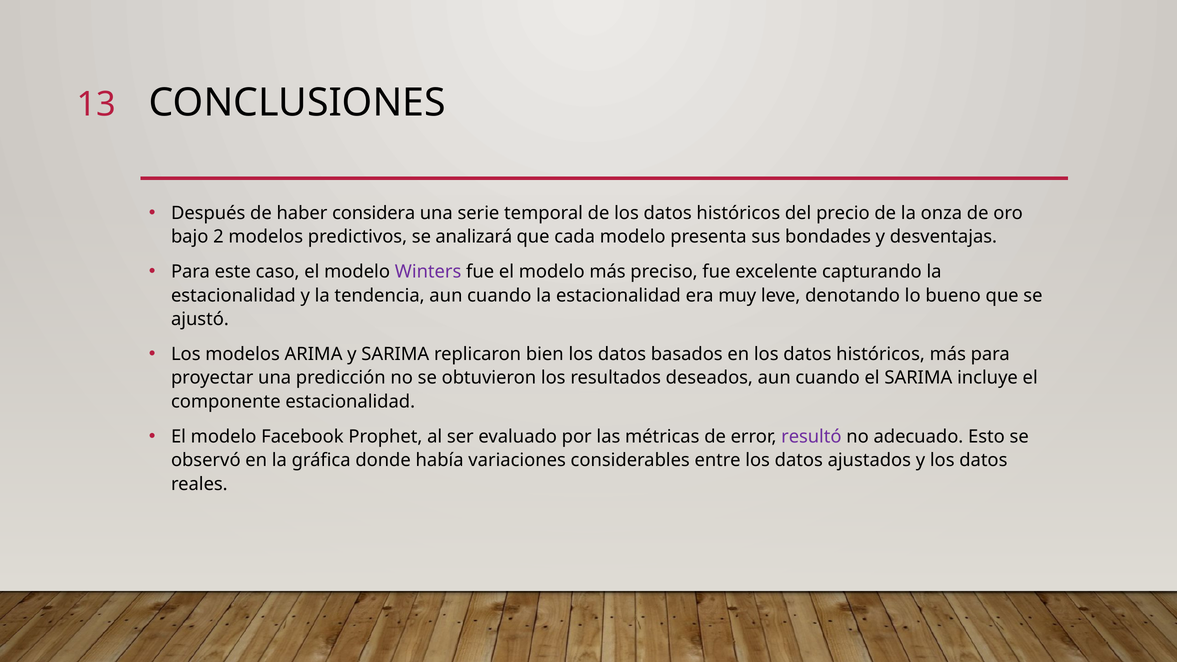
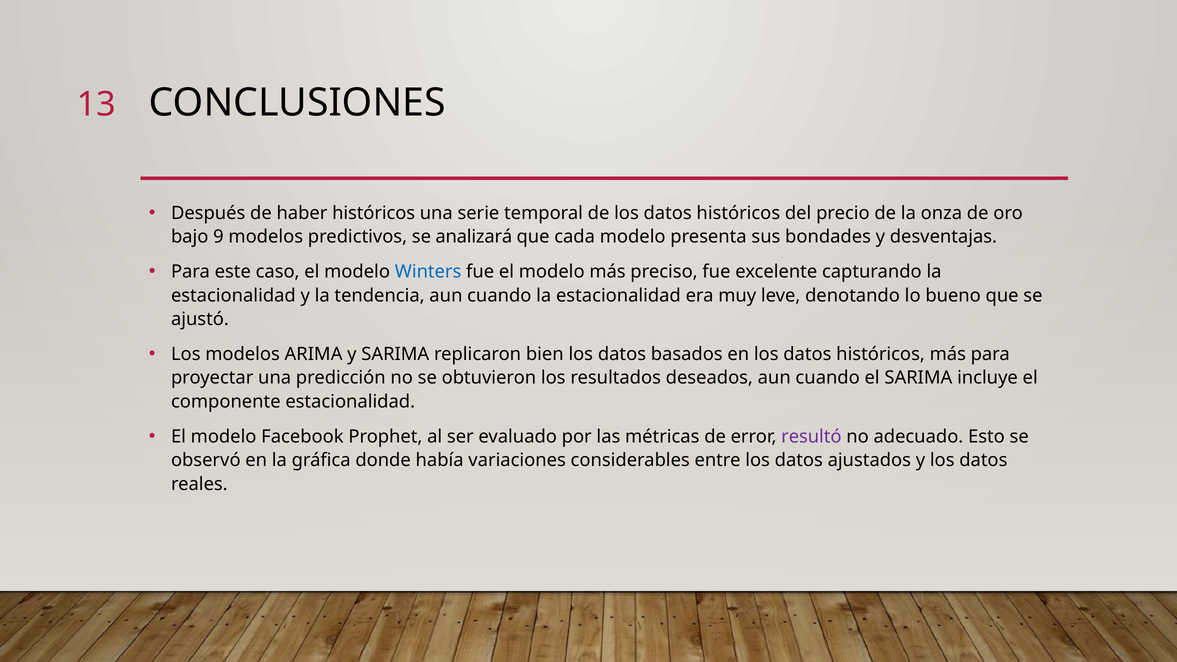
haber considera: considera -> históricos (374, 213)
2: 2 -> 9 (218, 237)
Winters colour: purple -> blue (428, 272)
